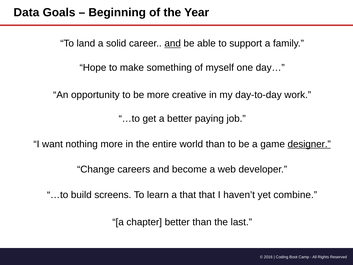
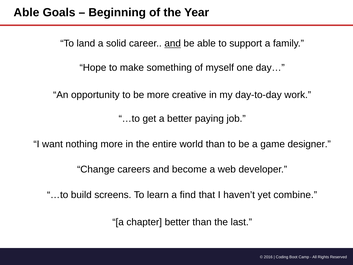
Data: Data -> Able (26, 13)
designer underline: present -> none (309, 144)
a that: that -> find (188, 195)
